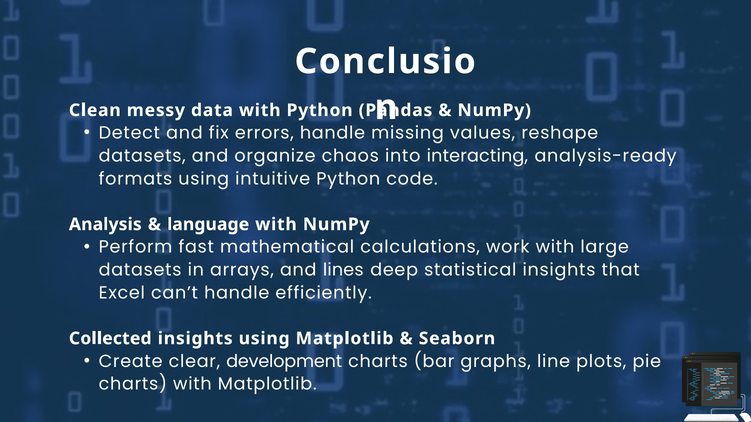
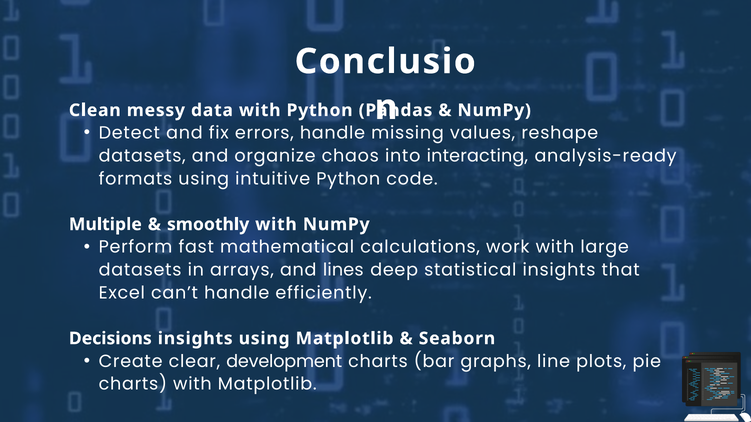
Analysis: Analysis -> Multiple (105, 225)
language: language -> smoothly (208, 225)
Collected: Collected -> Decisions (110, 339)
